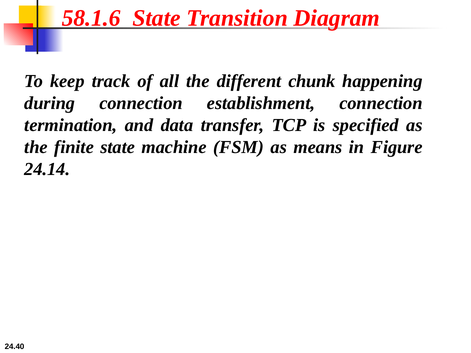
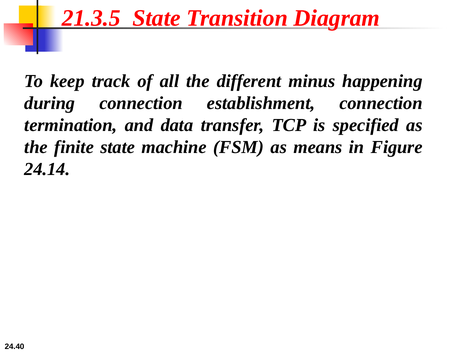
58.1.6: 58.1.6 -> 21.3.5 (91, 18)
chunk: chunk -> minus (312, 81)
